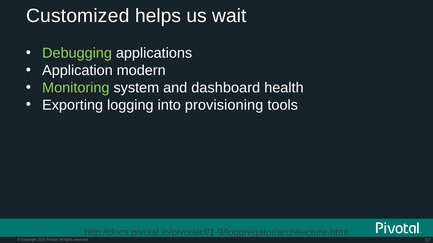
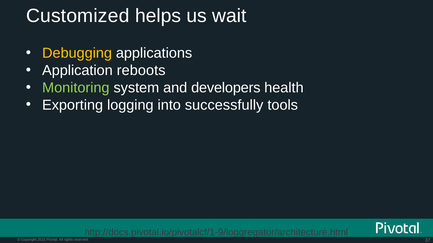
Debugging colour: light green -> yellow (77, 53)
modern: modern -> reboots (141, 71)
dashboard: dashboard -> developers (226, 88)
provisioning: provisioning -> successfully (224, 105)
